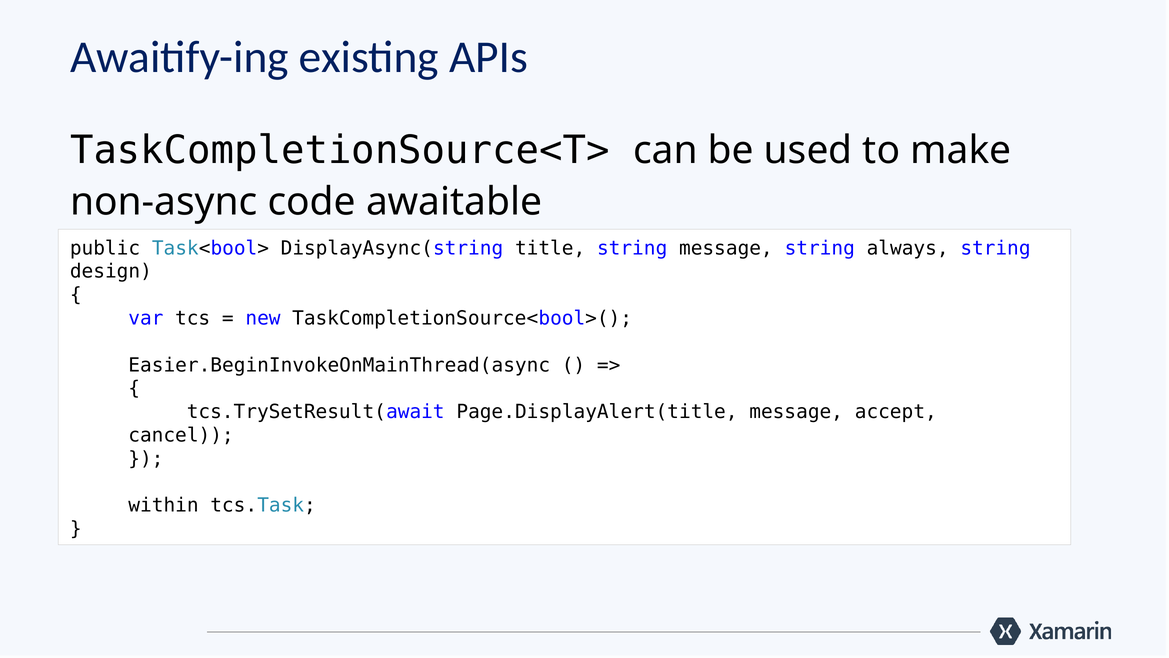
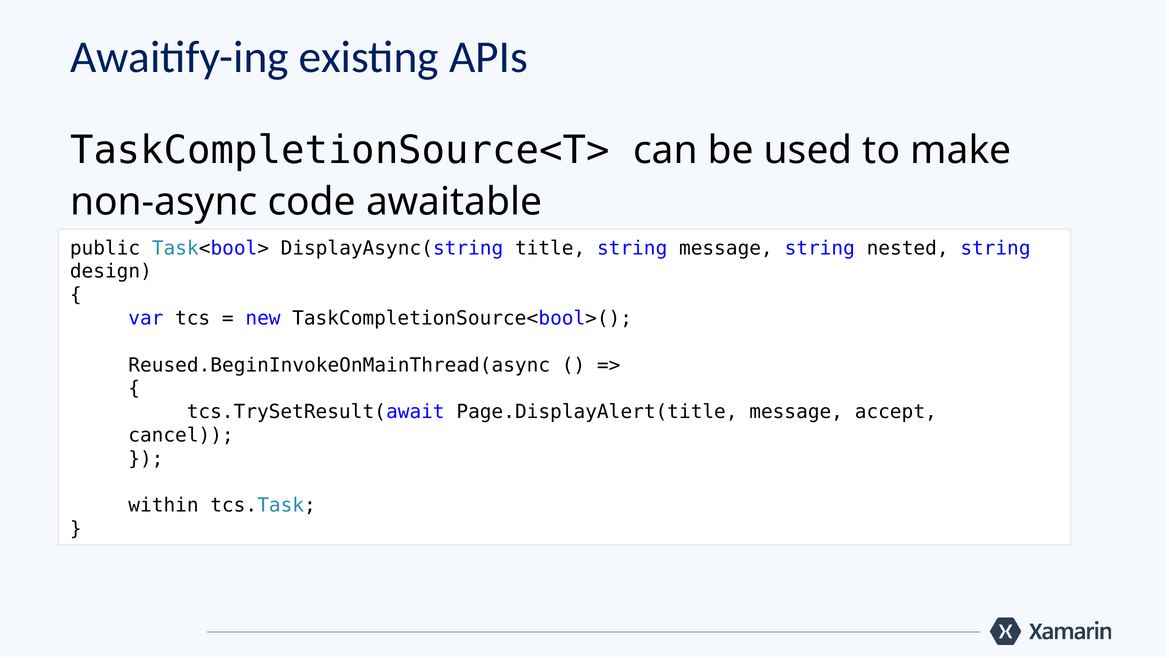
always: always -> nested (908, 248)
Easier.BeginInvokeOnMainThread(async: Easier.BeginInvokeOnMainThread(async -> Reused.BeginInvokeOnMainThread(async (339, 365)
